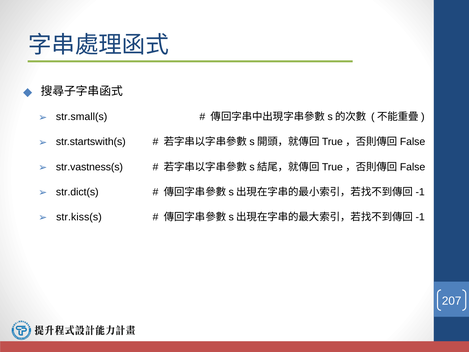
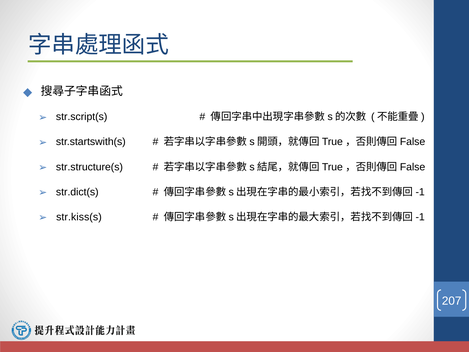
str.small(s: str.small(s -> str.script(s (82, 117)
str.vastness(s: str.vastness(s -> str.structure(s (89, 167)
